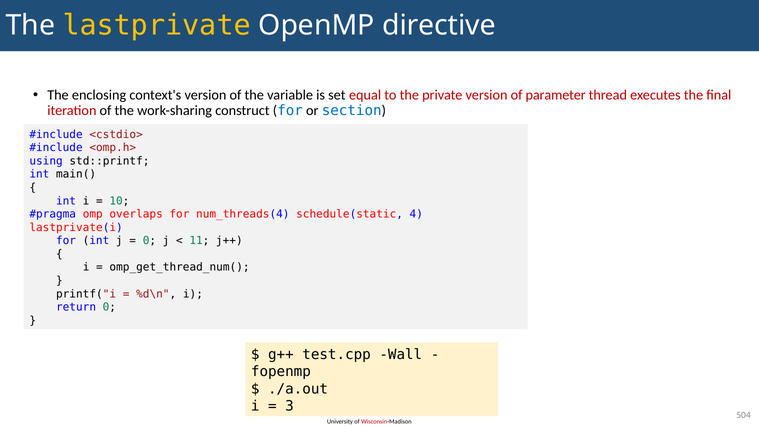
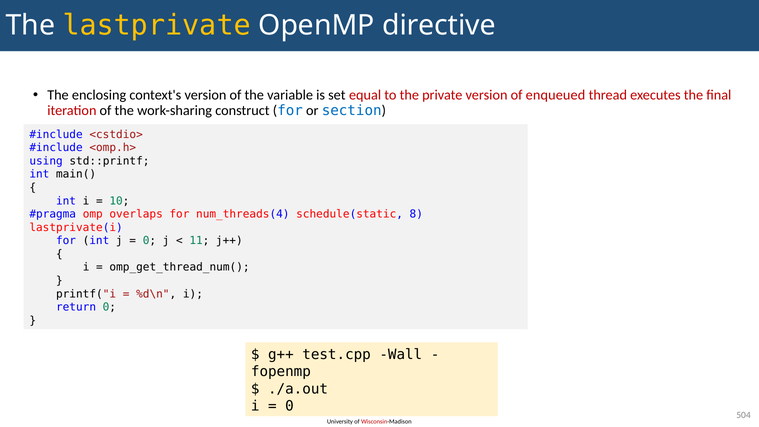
parameter: parameter -> enqueued (555, 95)
4: 4 -> 8 (416, 214)
3: 3 -> 0 (289, 406)
